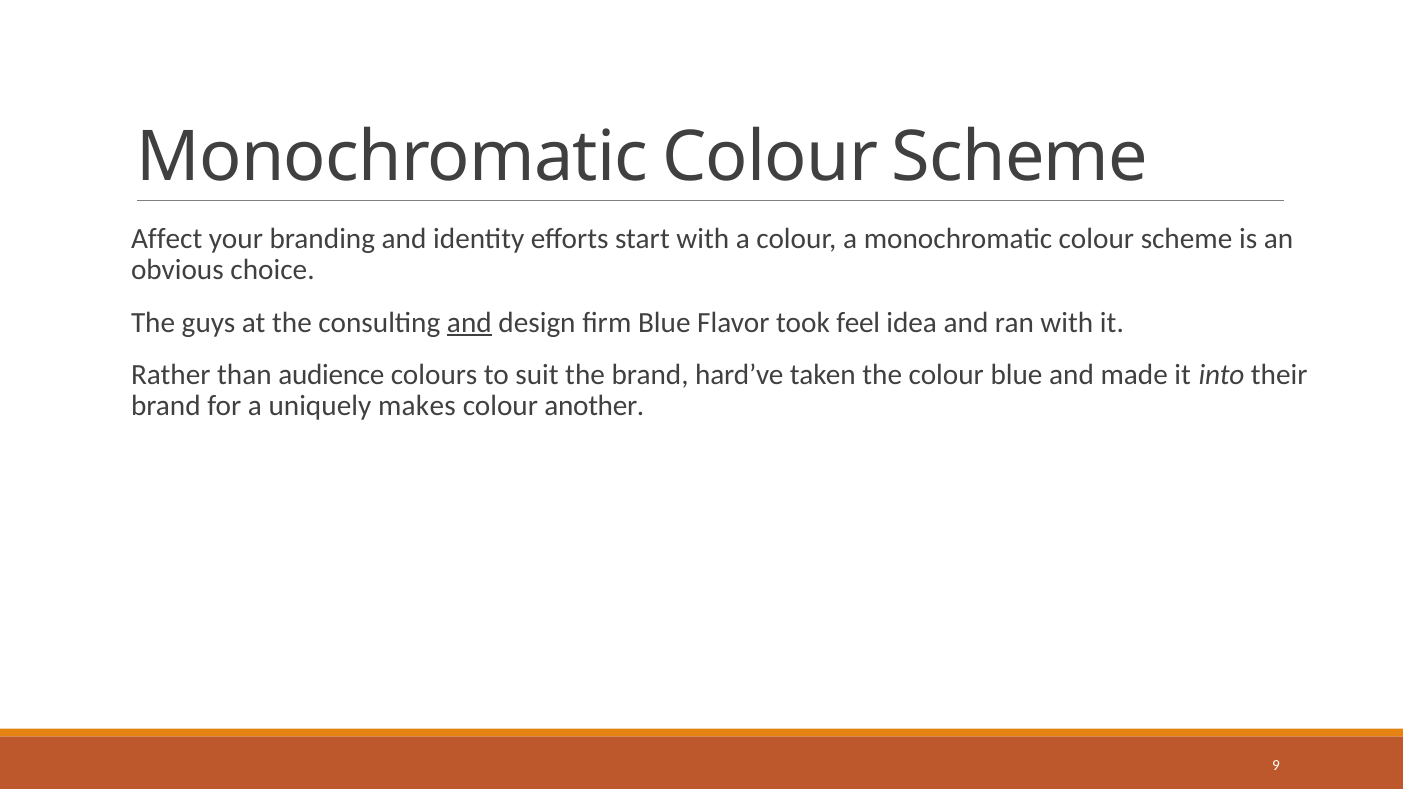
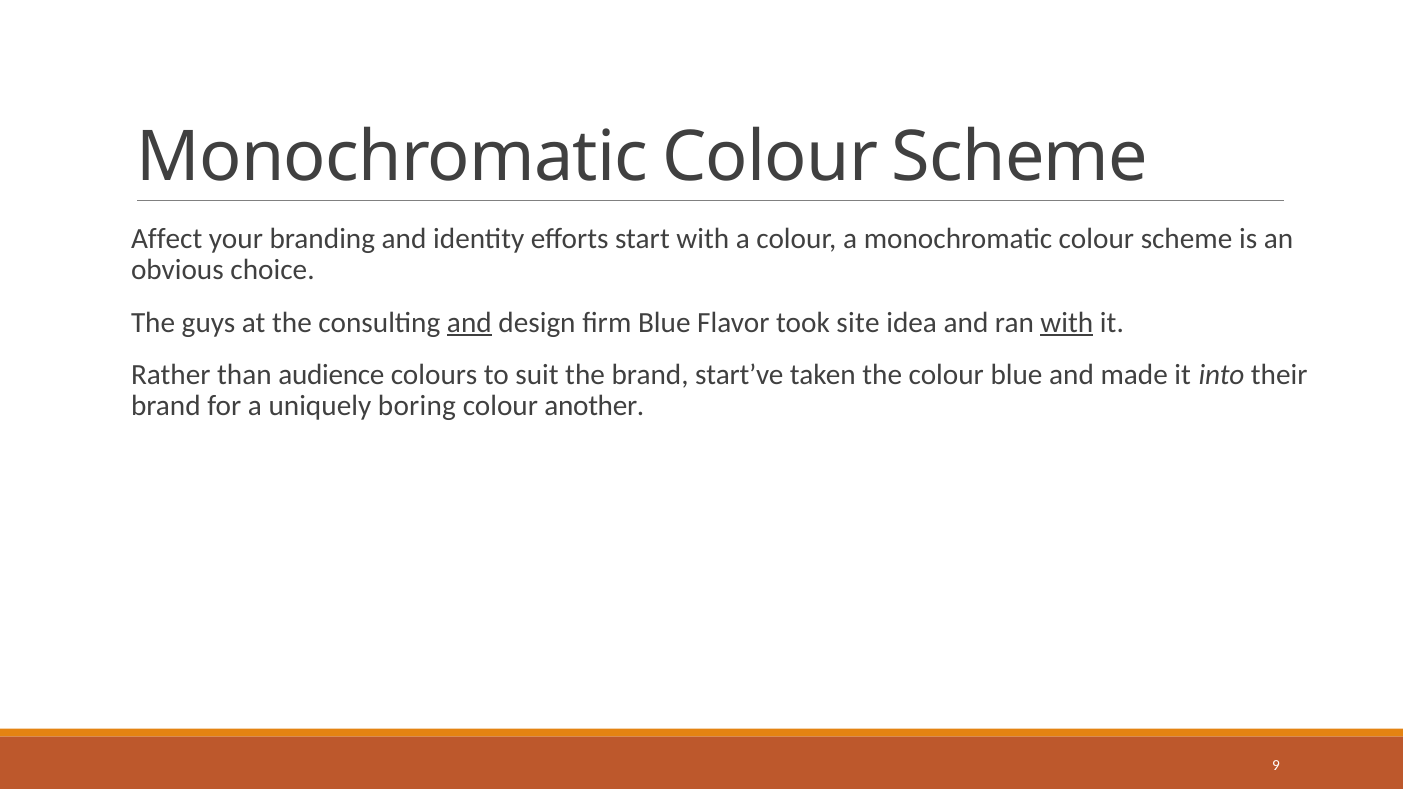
feel: feel -> site (858, 322)
with underline: none -> present (1067, 322)
hard’ve: hard’ve -> start’ve (739, 375)
makes: makes -> boring (417, 406)
